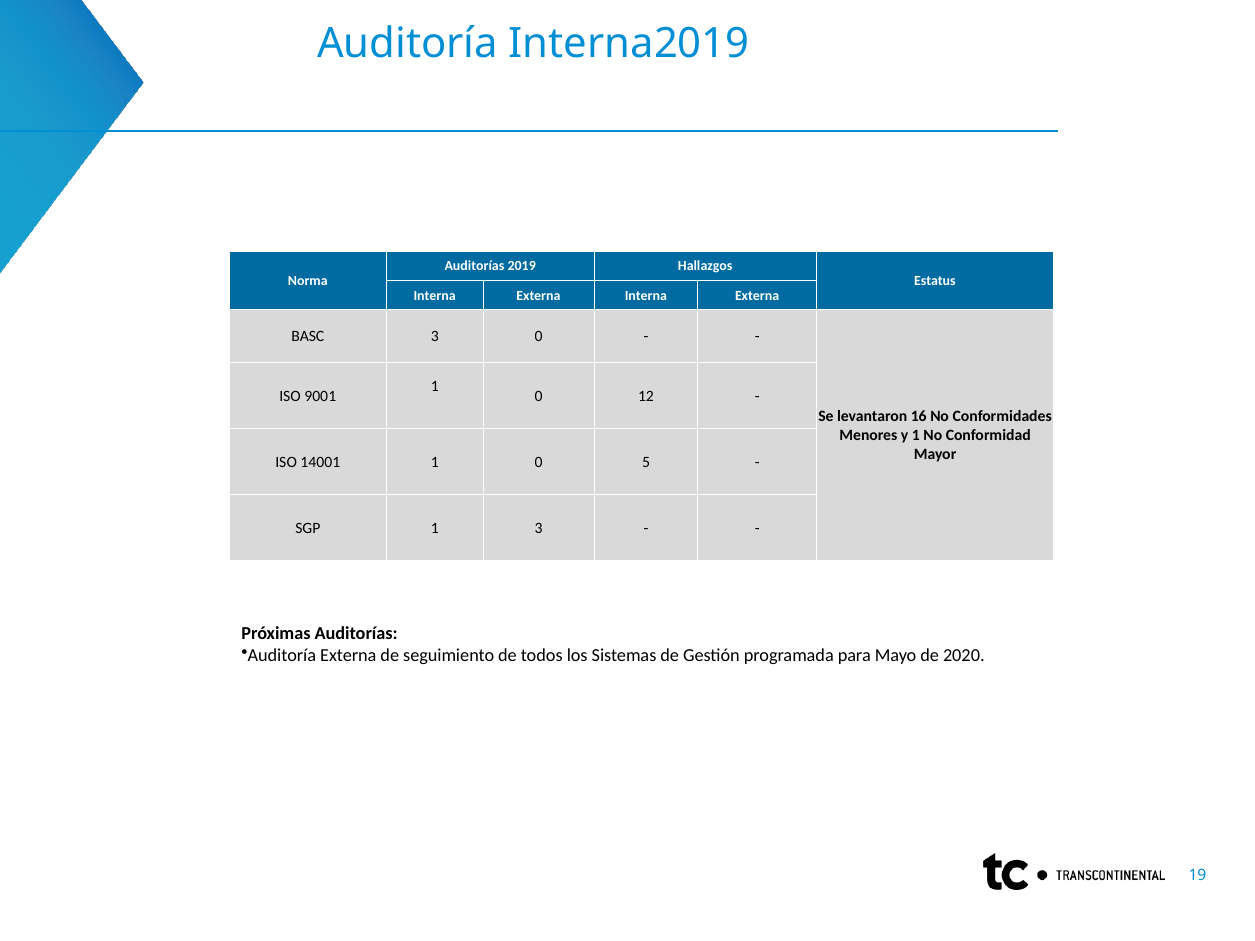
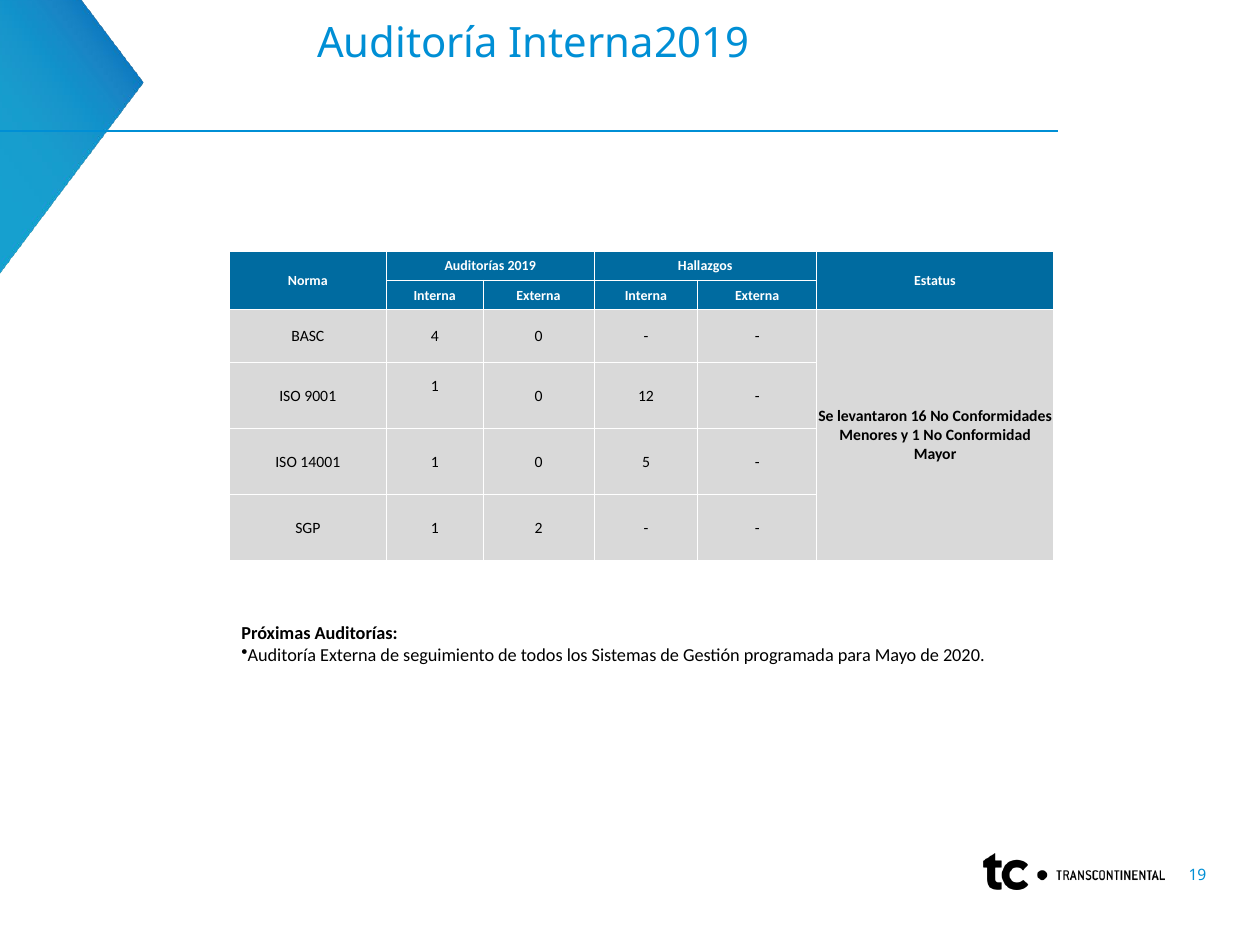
BASC 3: 3 -> 4 (435, 337)
1 3: 3 -> 2 (539, 528)
